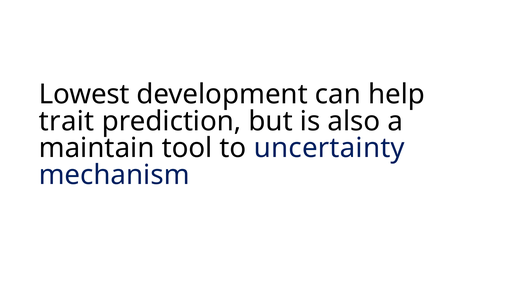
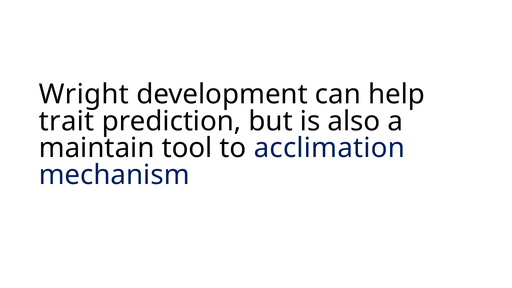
Lowest: Lowest -> Wright (84, 94)
uncertainty: uncertainty -> acclimation (329, 148)
